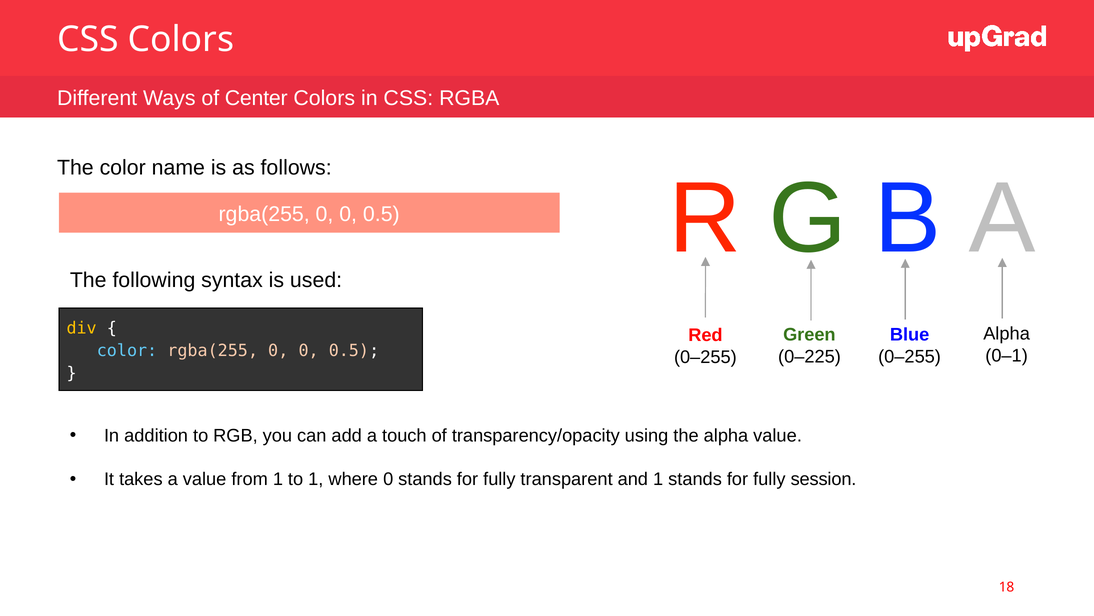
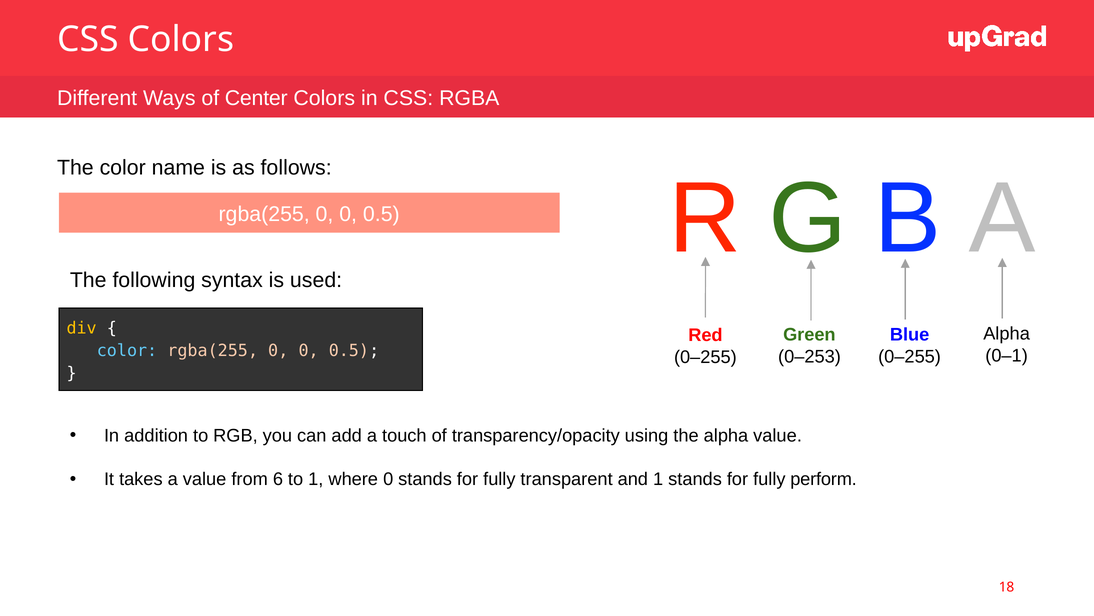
0–225: 0–225 -> 0–253 (809, 356)
from 1: 1 -> 6 (278, 479)
session: session -> perform (824, 479)
